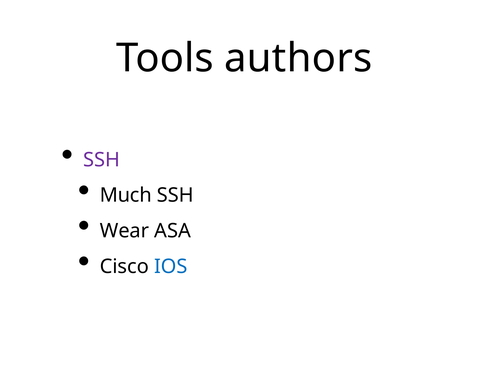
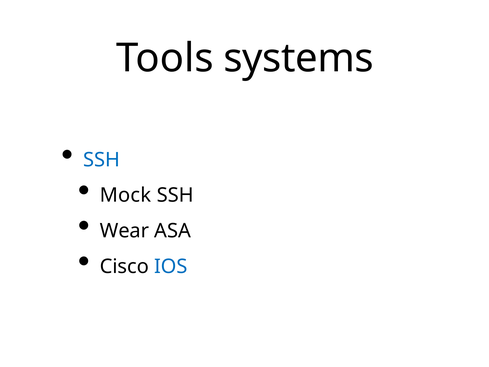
authors: authors -> systems (299, 58)
SSH colour: purple -> blue (102, 160)
Much: Much -> Mock (126, 195)
